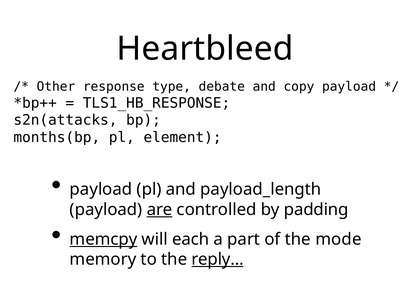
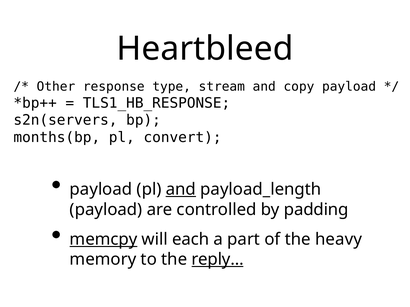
debate: debate -> stream (222, 87)
s2n(attacks: s2n(attacks -> s2n(servers (65, 120)
element: element -> convert (183, 138)
and underline: none -> present (181, 190)
are underline: present -> none (160, 210)
mode: mode -> heavy (338, 240)
